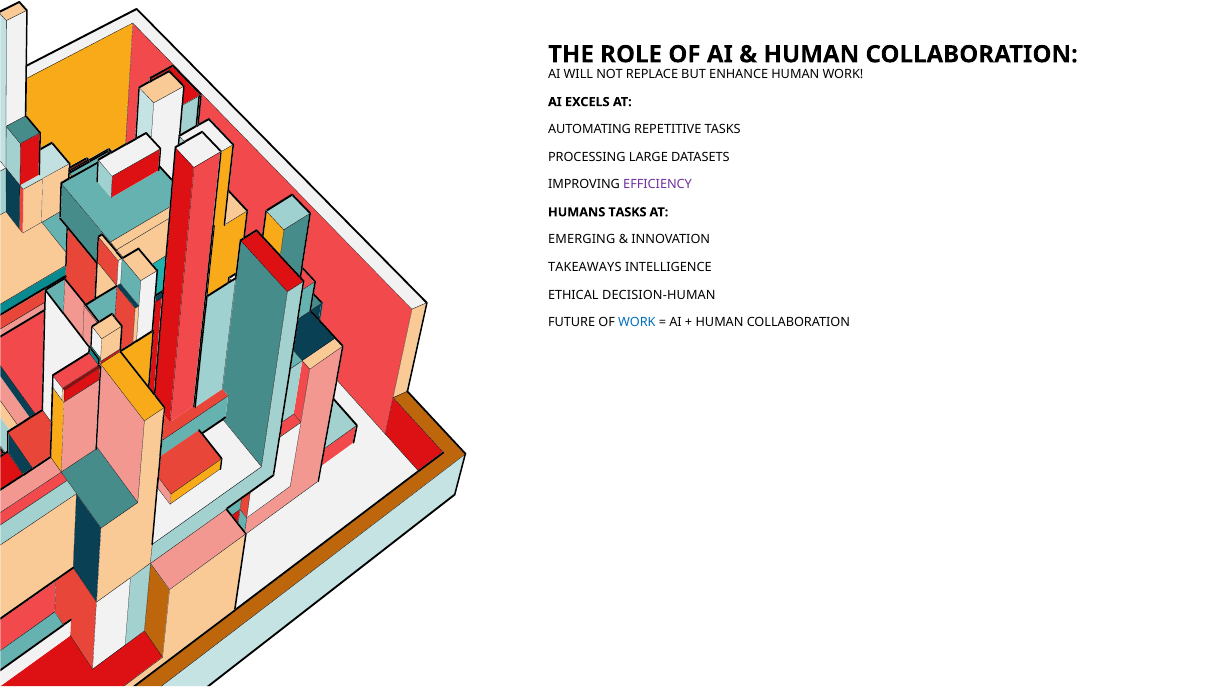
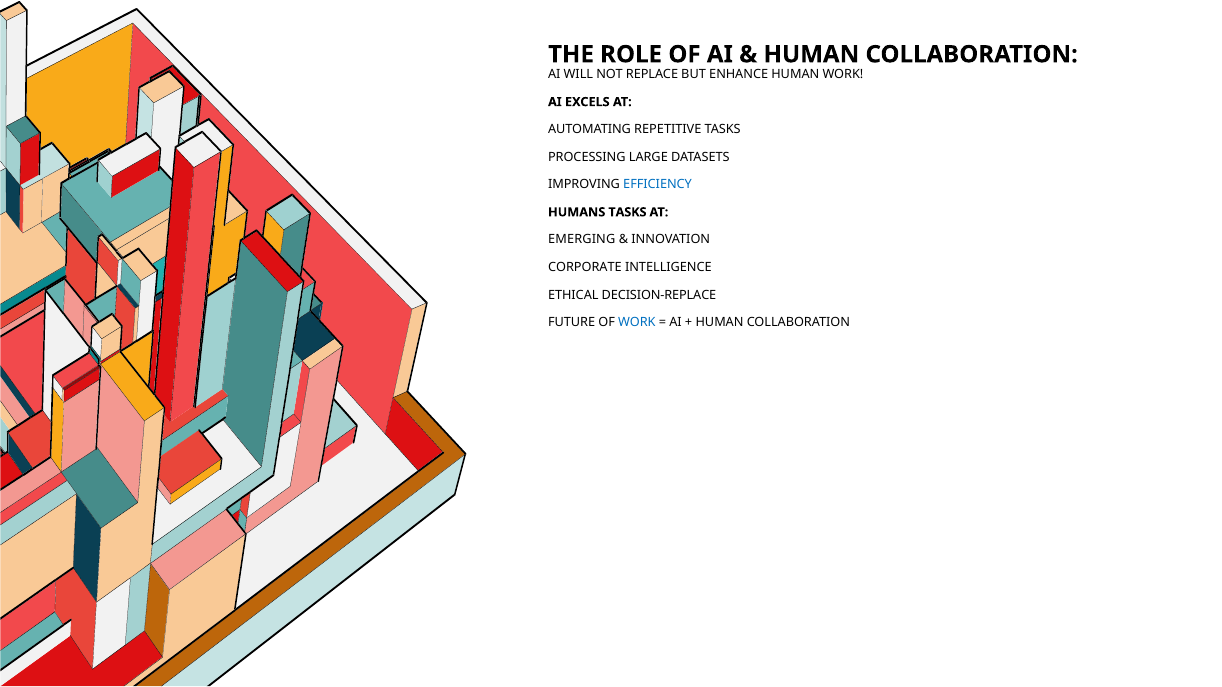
EFFICIENCY colour: purple -> blue (658, 185)
TAKEAWAYS: TAKEAWAYS -> CORPORATE (585, 267)
DECISION-HUMAN: DECISION-HUMAN -> DECISION-REPLACE (659, 295)
